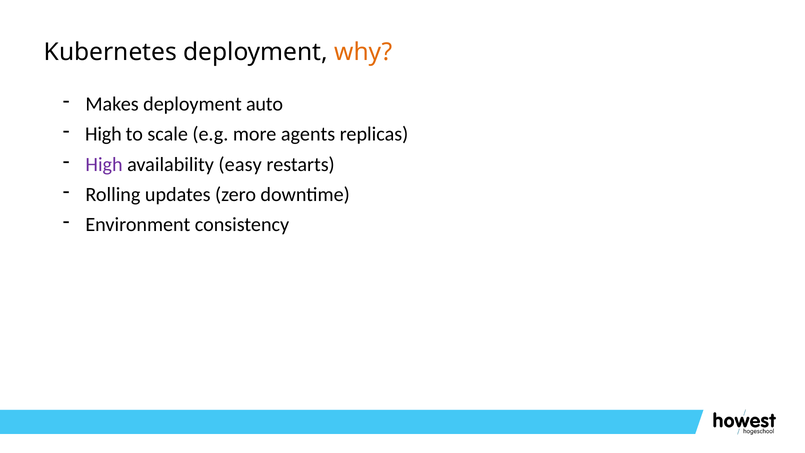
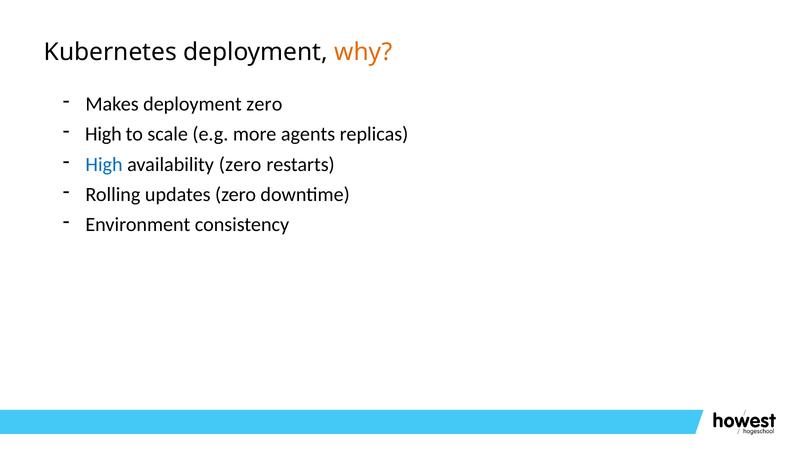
deployment auto: auto -> zero (264, 104)
High colour: purple -> blue (104, 164)
availability easy: easy -> zero (240, 164)
